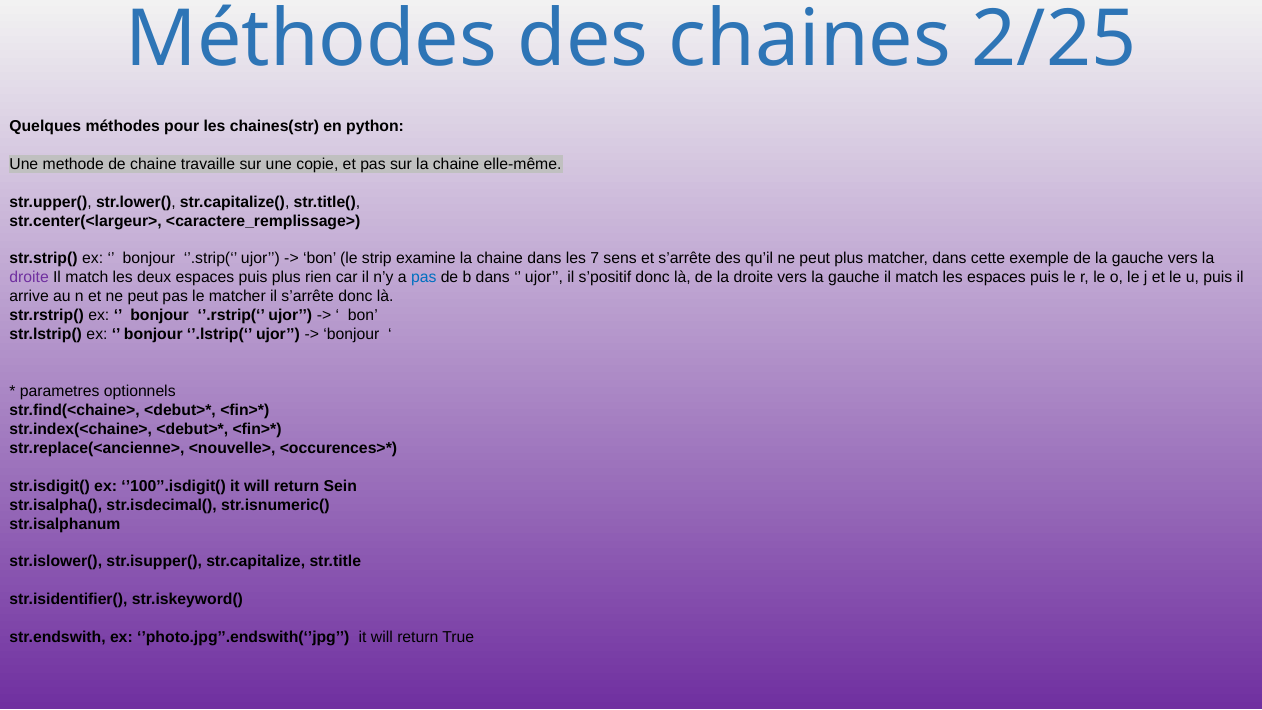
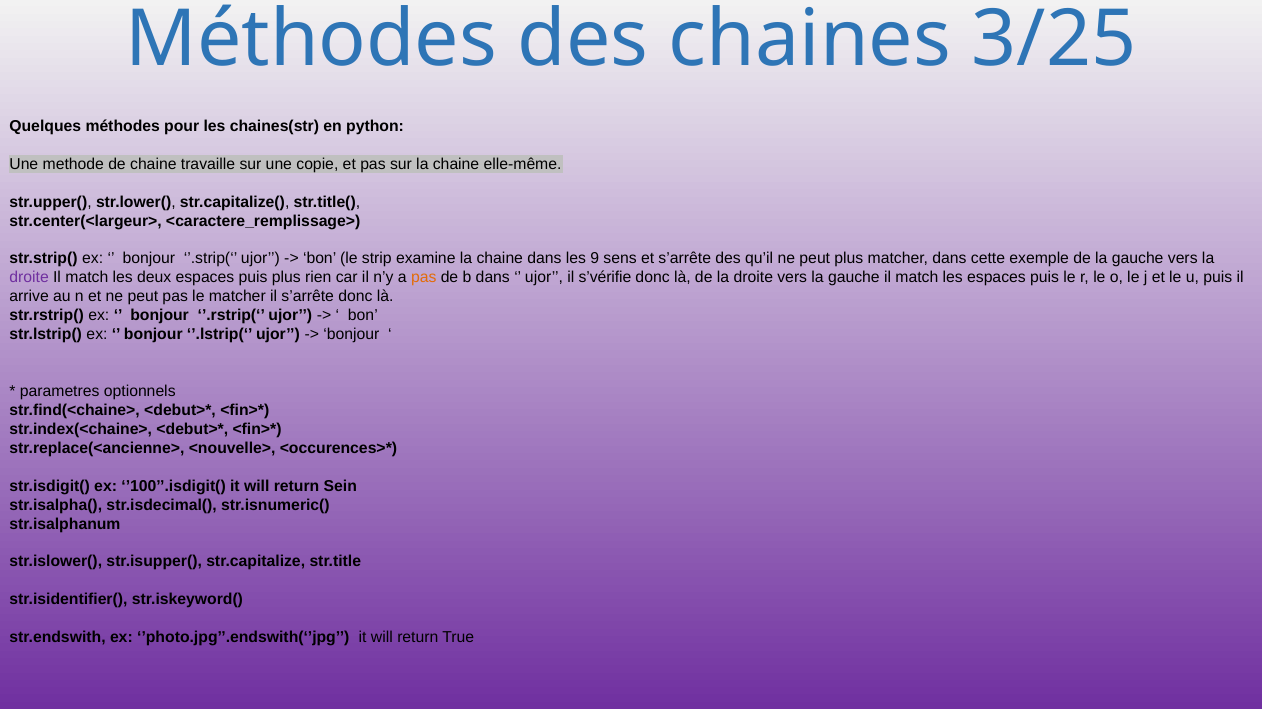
2/25: 2/25 -> 3/25 (1054, 39)
7: 7 -> 9 (595, 259)
pas colour: blue -> orange (424, 278)
s’positif: s’positif -> s’vérifie (605, 278)
